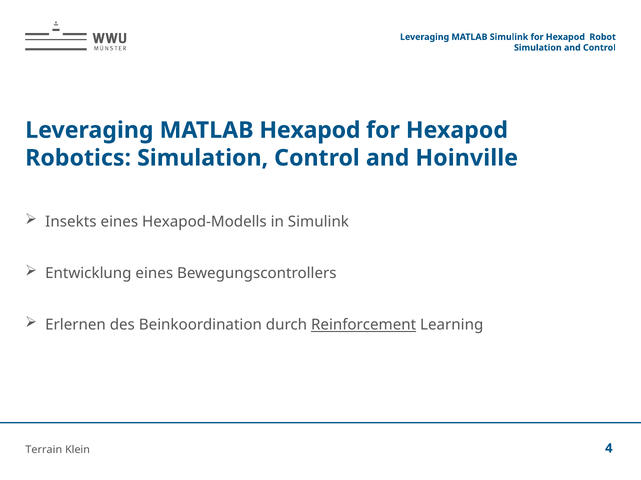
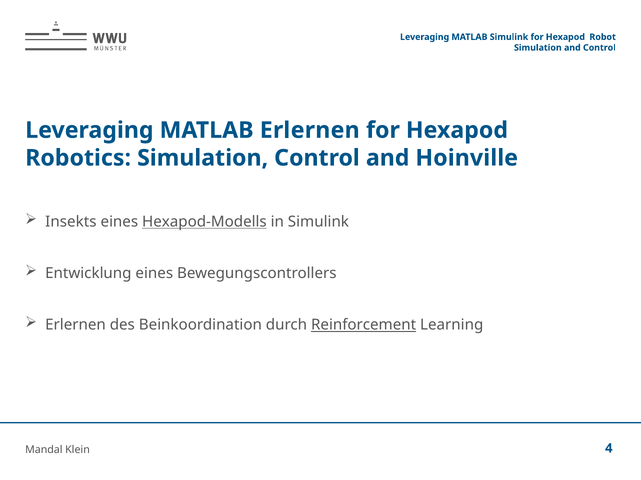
MATLAB Hexapod: Hexapod -> Erlernen (310, 130)
Hexapod-Modells underline: none -> present (204, 222)
Terrain: Terrain -> Mandal (44, 451)
